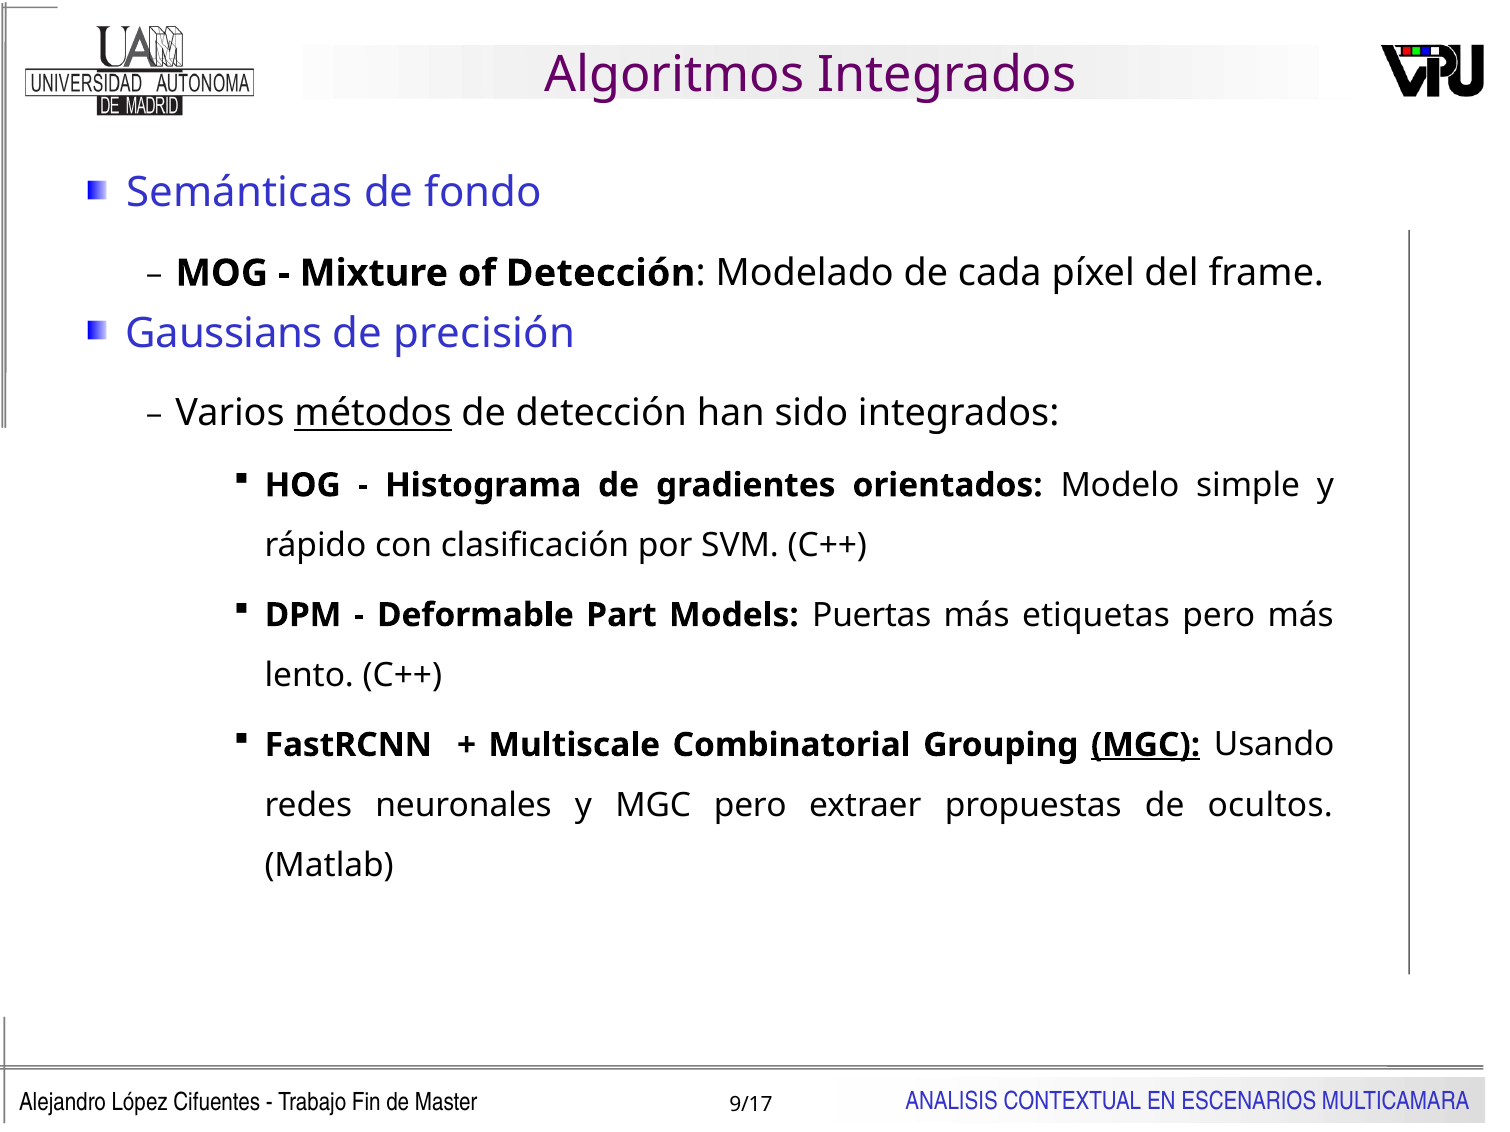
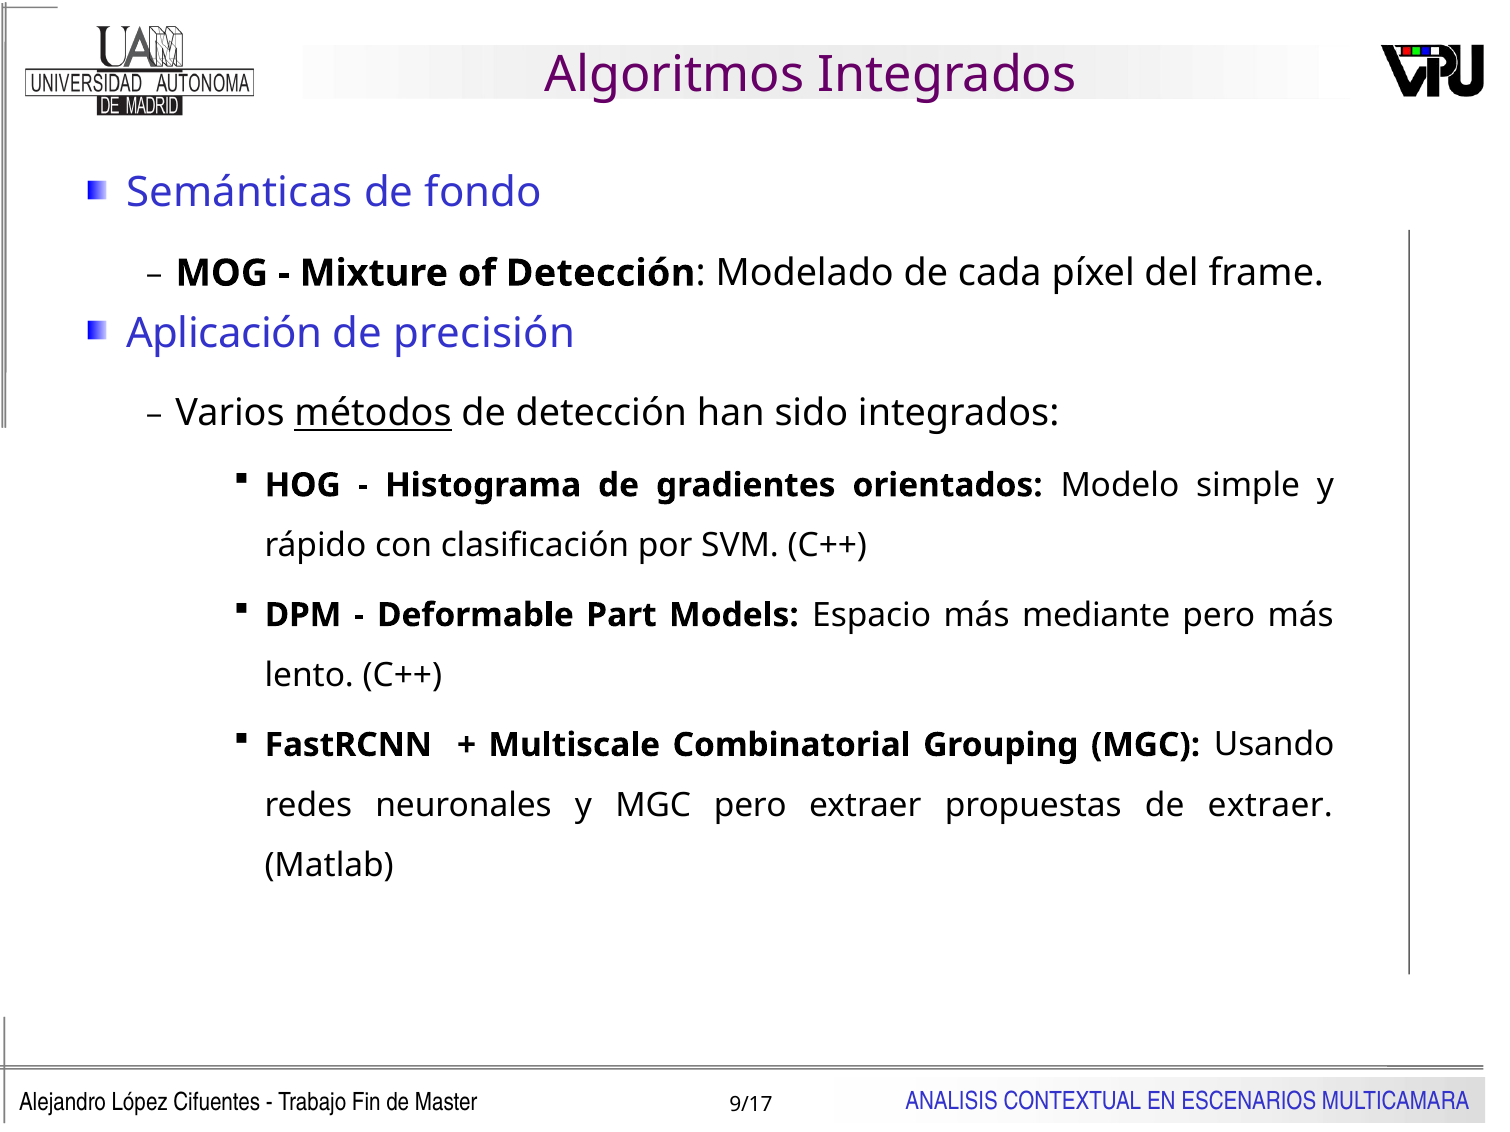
Gaussians: Gaussians -> Aplicación (224, 334)
Puertas: Puertas -> Espacio (872, 615)
etiquetas: etiquetas -> mediante (1096, 615)
MGC underline: present -> none (1146, 745)
de ocultos: ocultos -> extraer (1270, 806)
